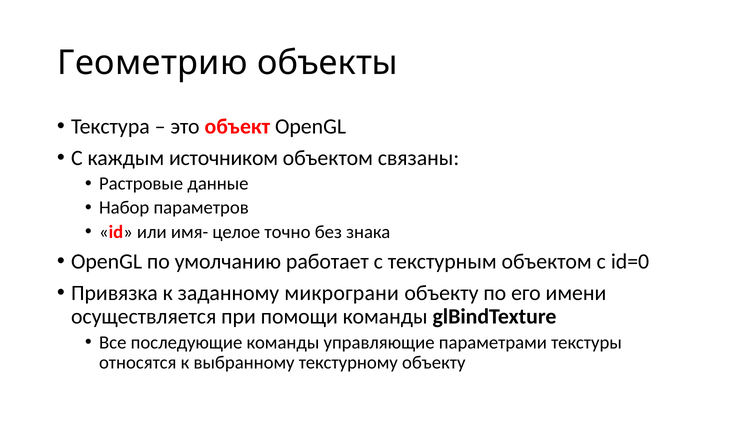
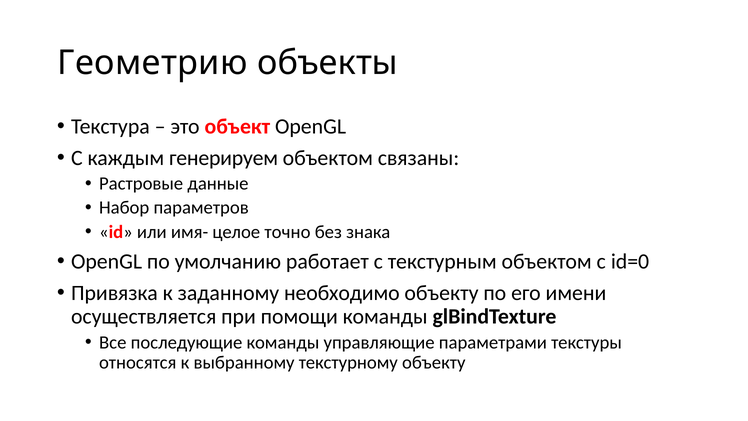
источником: источником -> генерируем (224, 158)
микрограни: микрограни -> необходимо (342, 293)
